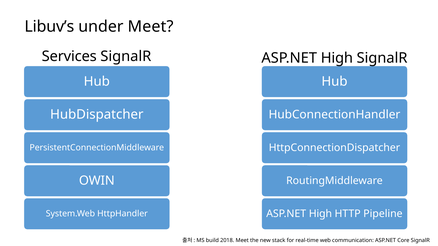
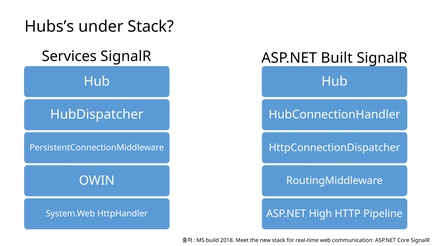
Libuv’s: Libuv’s -> Hubs’s (49, 27)
under Meet: Meet -> Stack (151, 27)
SignalR ASP.NET High: High -> Built (337, 58)
